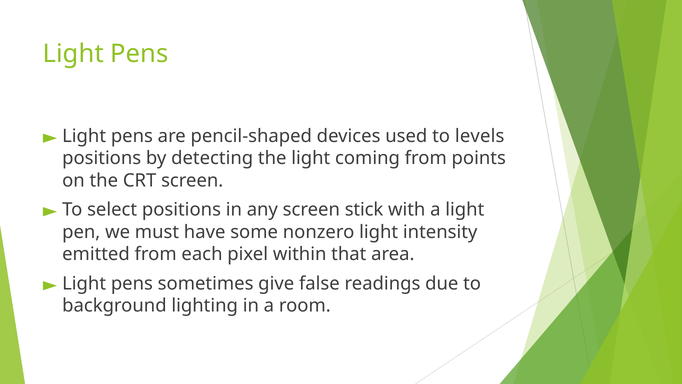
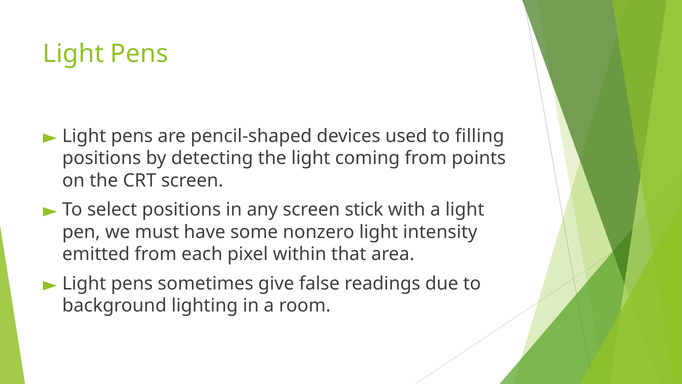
levels: levels -> filling (480, 136)
